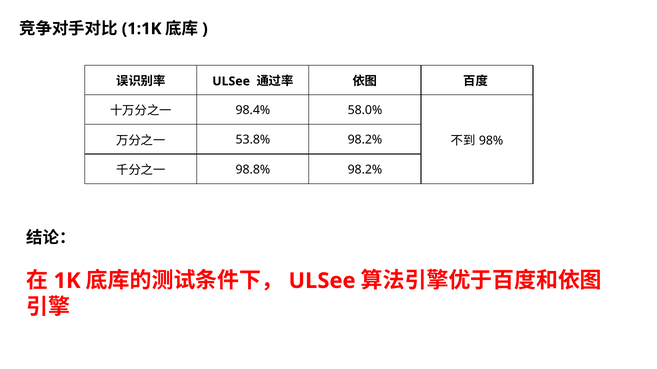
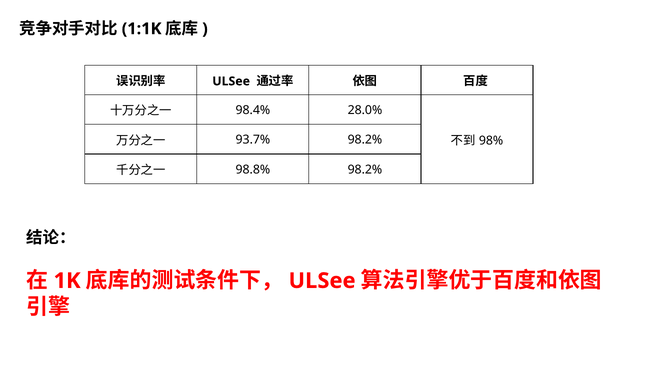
58.0%: 58.0% -> 28.0% (365, 110)
53.8%: 53.8% -> 93.7% (253, 140)
